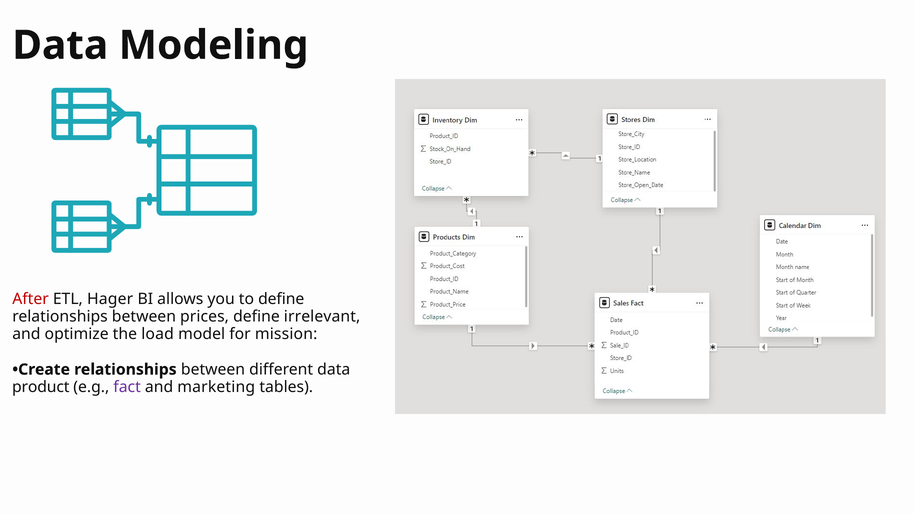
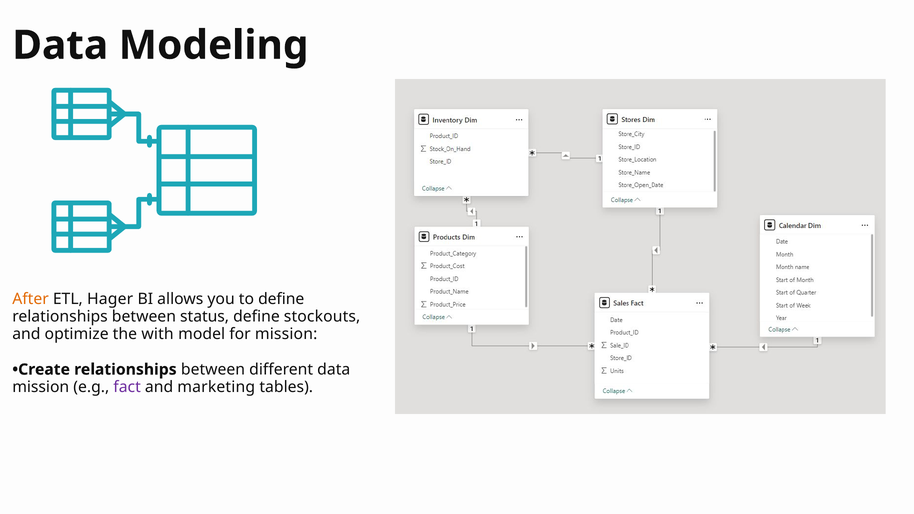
After colour: red -> orange (31, 299)
prices: prices -> status (205, 317)
irrelevant: irrelevant -> stockouts (322, 317)
load: load -> with (158, 334)
product: product -> mission (41, 387)
